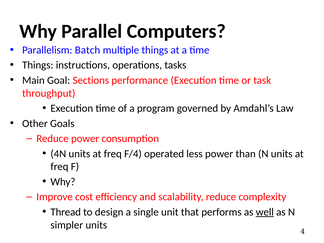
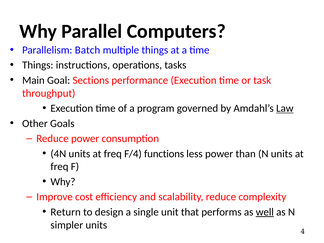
Law underline: none -> present (285, 108)
operated: operated -> functions (164, 154)
Thread: Thread -> Return (66, 212)
